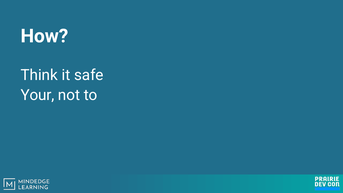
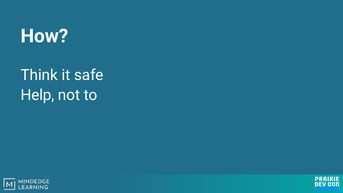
Your: Your -> Help (37, 95)
